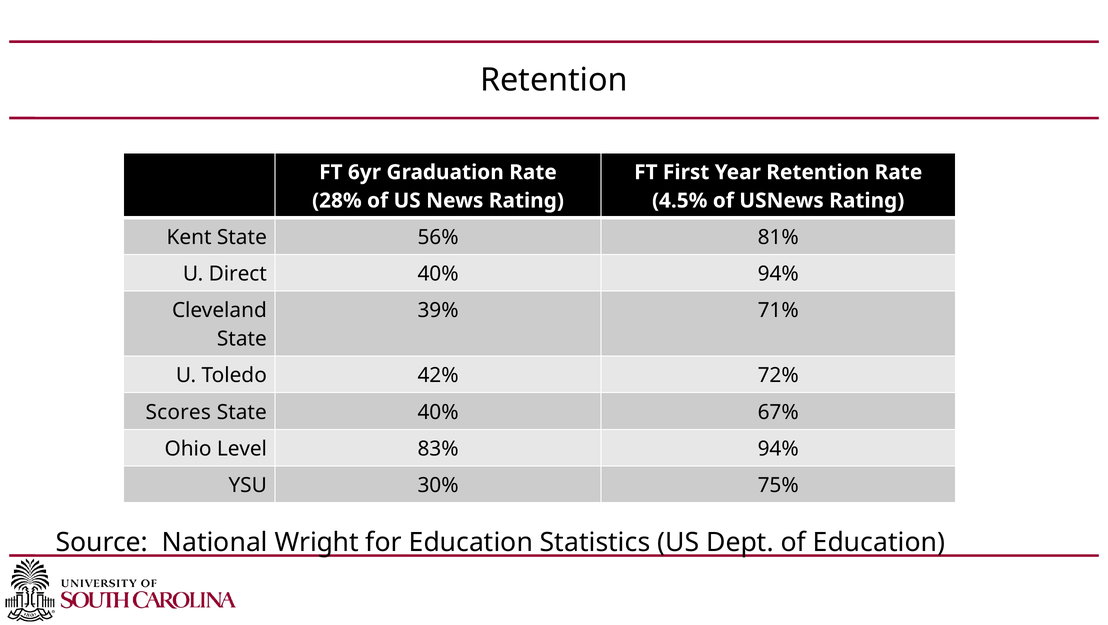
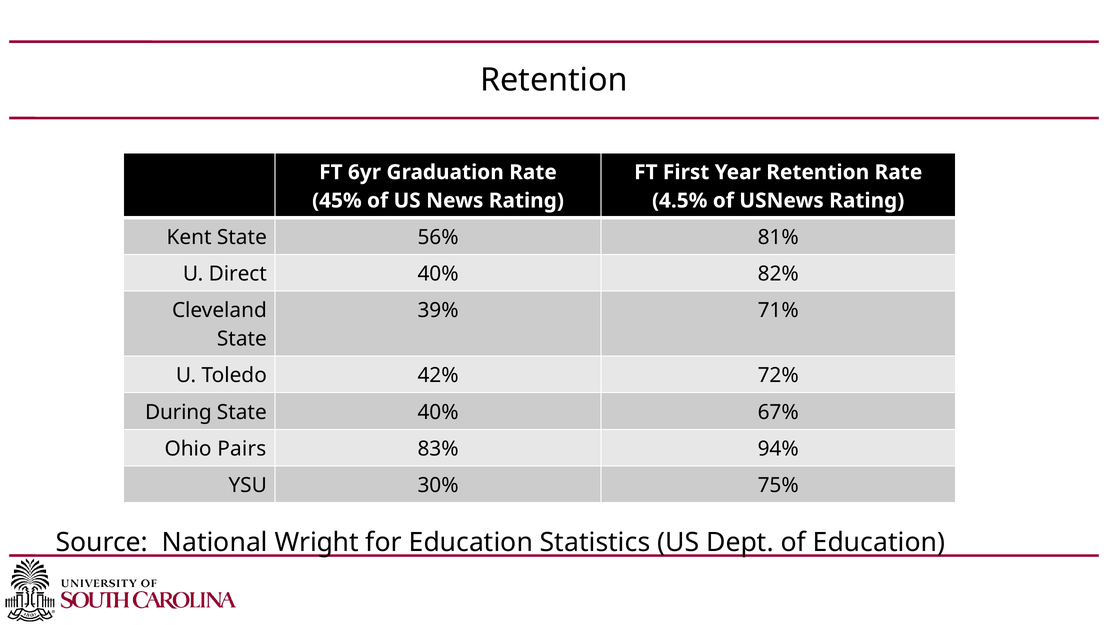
28%: 28% -> 45% (337, 201)
40% 94%: 94% -> 82% (778, 274)
Scores: Scores -> During (178, 412)
Level: Level -> Pairs (242, 449)
